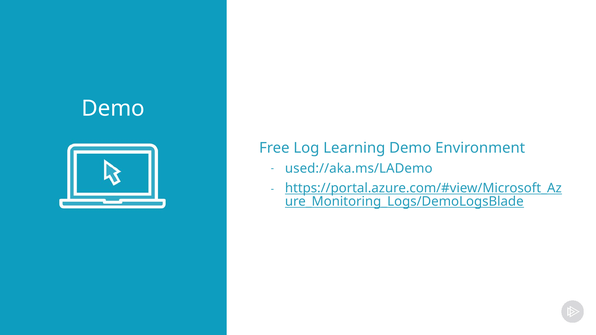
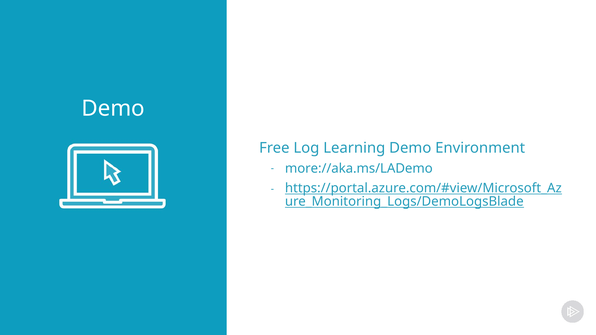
used://aka.ms/LADemo: used://aka.ms/LADemo -> more://aka.ms/LADemo (359, 169)
